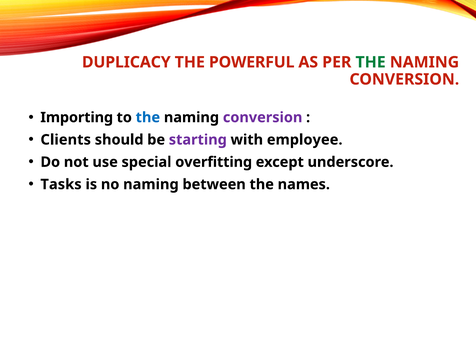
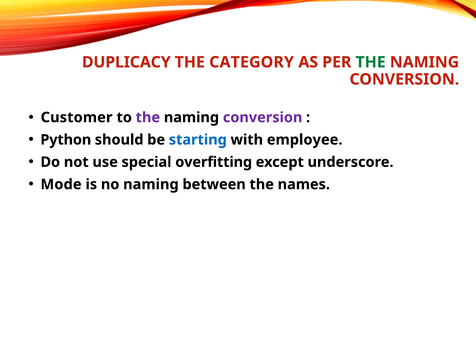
POWERFUL: POWERFUL -> CATEGORY (252, 62)
Importing: Importing -> Customer (77, 117)
the colour: blue -> purple (148, 117)
Clients: Clients -> Python (66, 140)
starting colour: purple -> blue (198, 140)
Tasks: Tasks -> Mode (61, 184)
